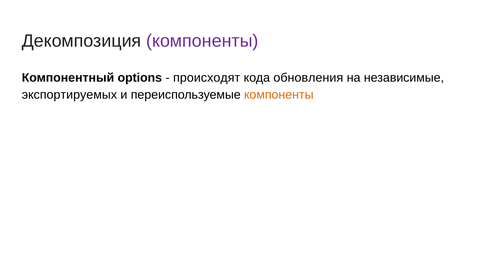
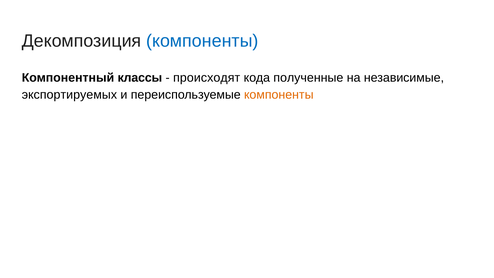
компоненты colour: purple -> blue (202, 41)
options: options -> классы (140, 78)
обновления: обновления -> полученные (308, 78)
